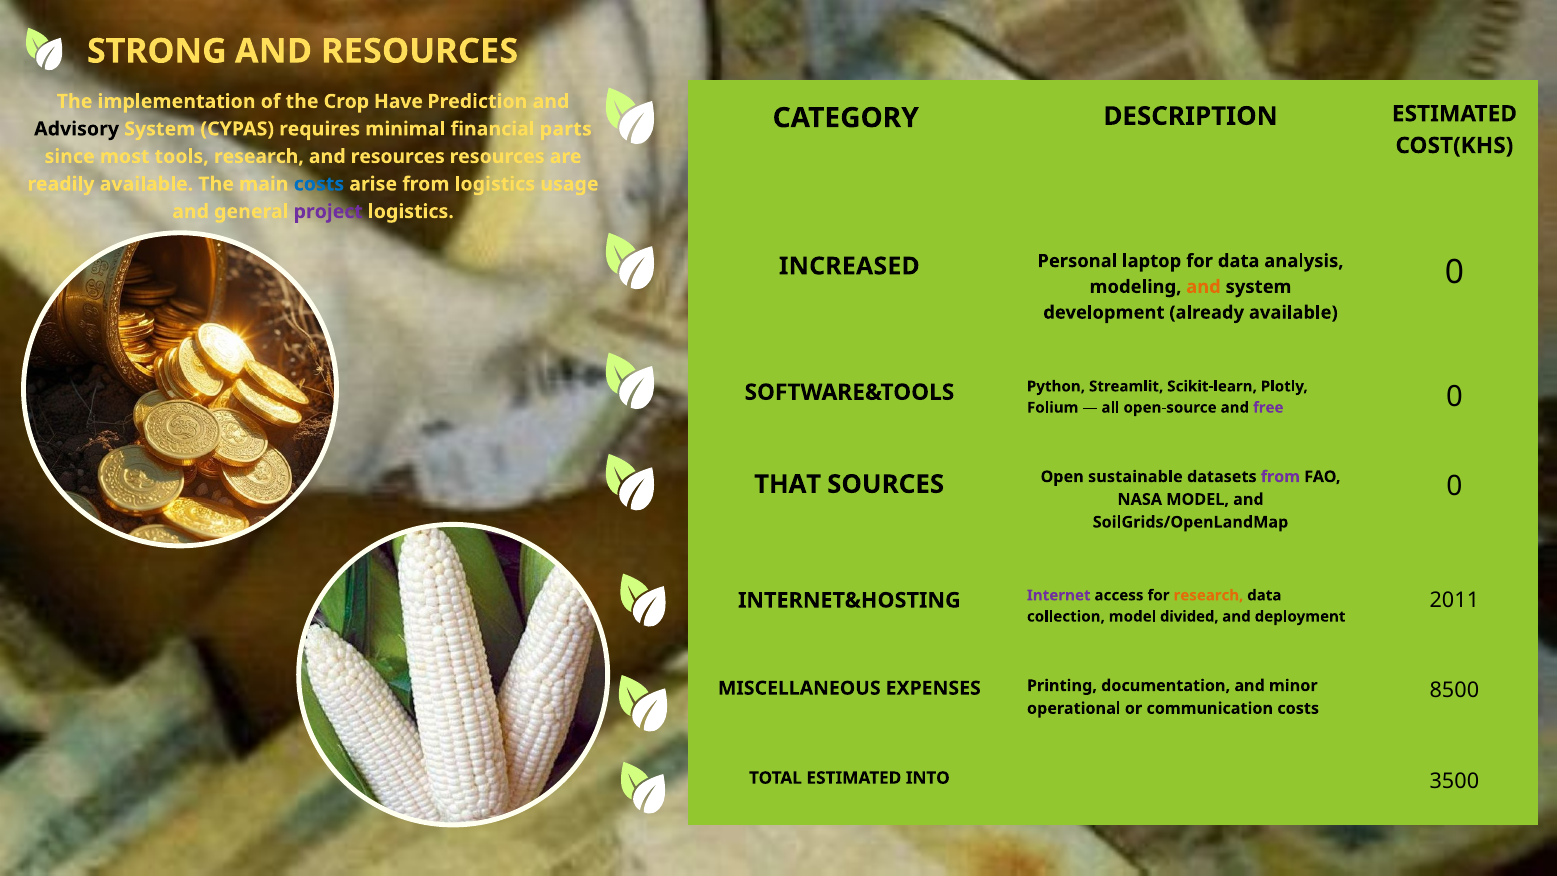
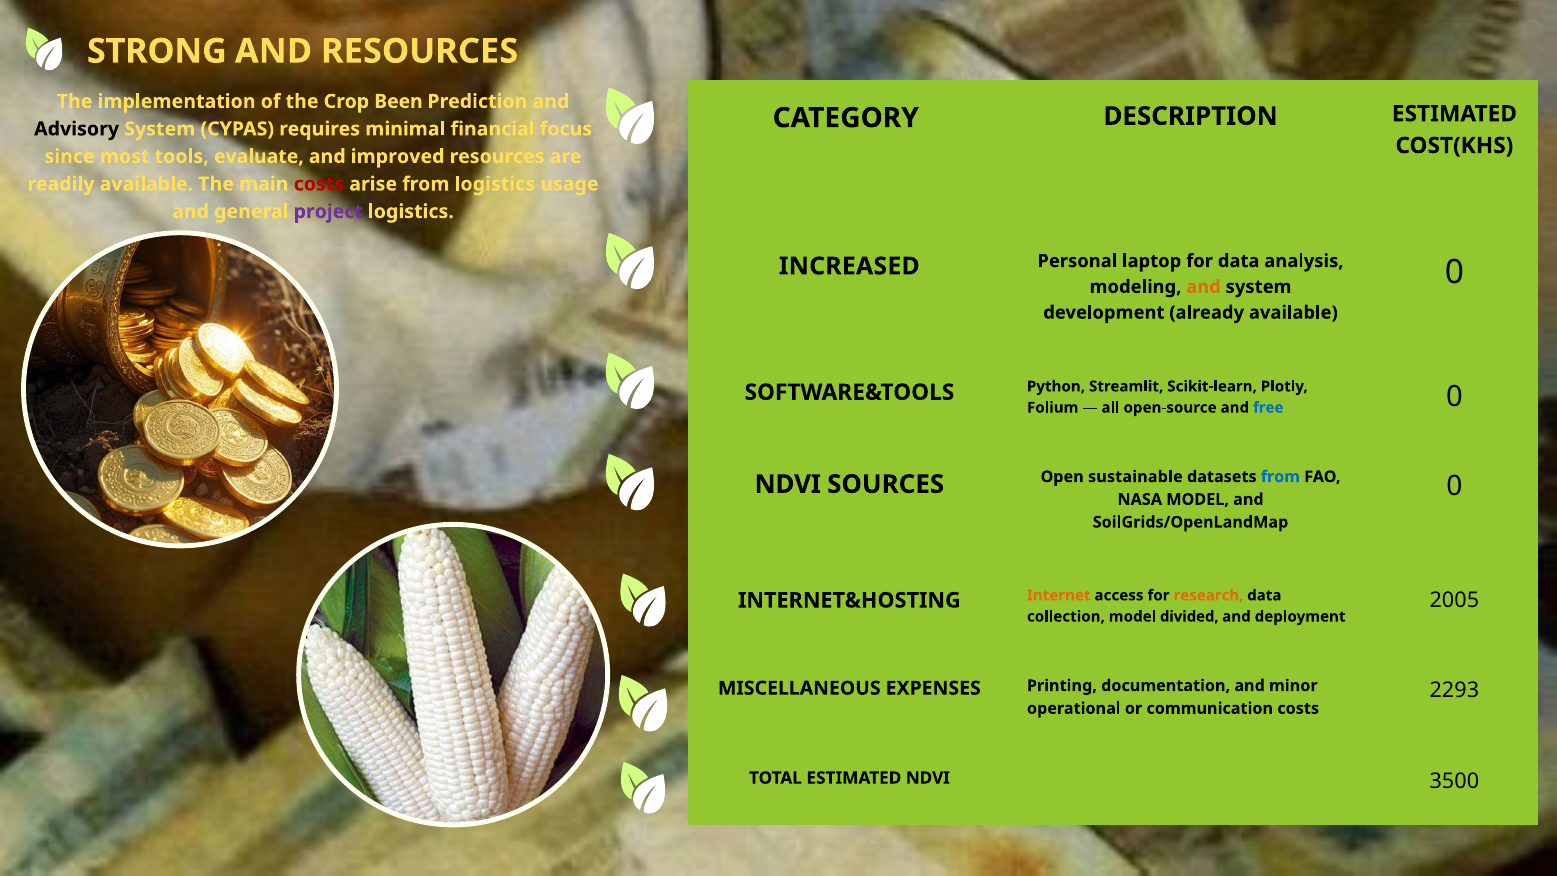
Have: Have -> Been (398, 101)
parts: parts -> focus (566, 129)
tools research: research -> evaluate (259, 157)
resources: resources -> improved (398, 157)
costs colour: blue -> red (319, 184)
free colour: purple -> blue (1268, 408)
THAT: THAT -> NDVI (788, 484)
from colour: purple -> blue (1280, 477)
2011: 2011 -> 2005 (1454, 600)
Internet colour: purple -> orange (1059, 595)
8500: 8500 -> 2293 (1454, 690)
ESTIMATED INTO: INTO -> NDVI (928, 778)
